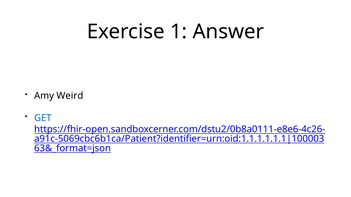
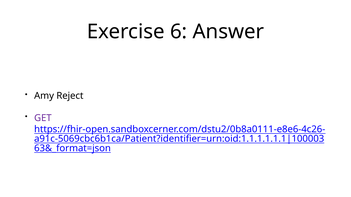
1: 1 -> 6 (179, 32)
Weird: Weird -> Reject (70, 96)
GET colour: blue -> purple (43, 118)
